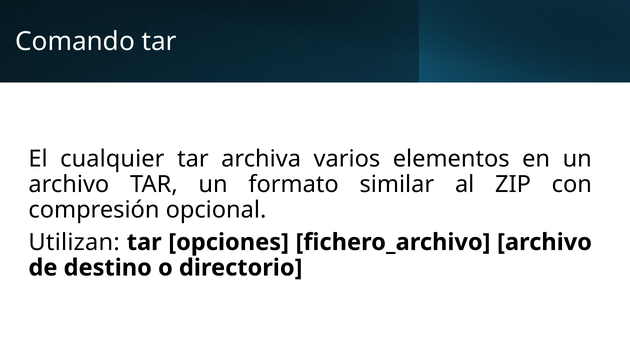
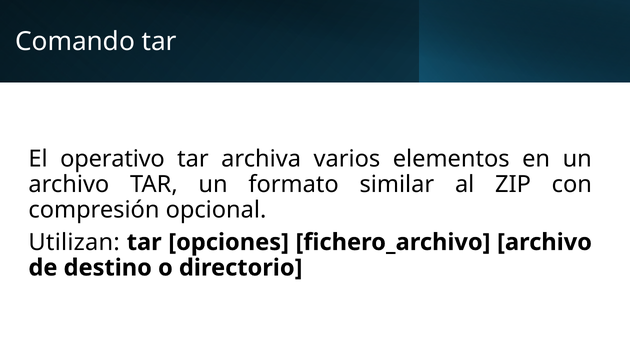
cualquier: cualquier -> operativo (113, 159)
